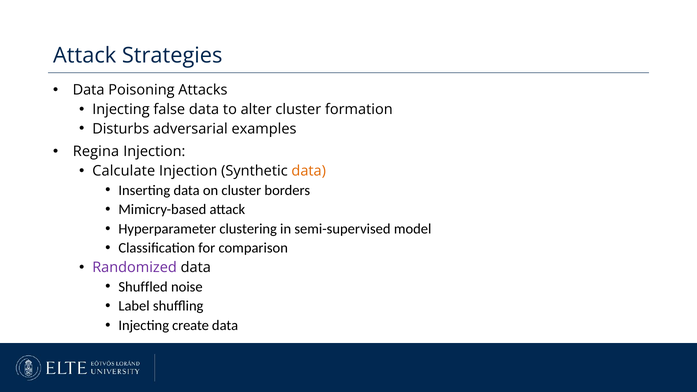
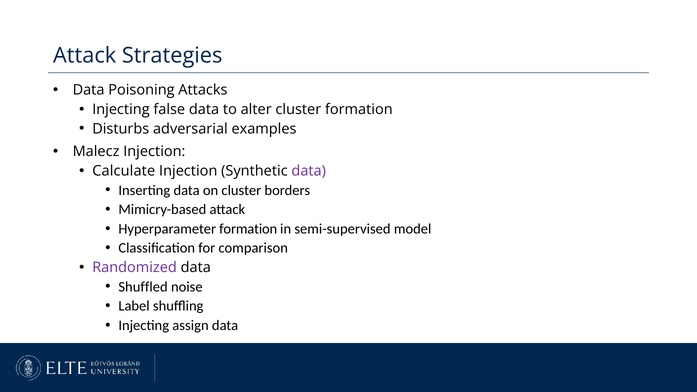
Regina: Regina -> Malecz (96, 152)
data colour: orange -> purple (309, 171)
Hyperparameter clustering: clustering -> formation (248, 229)
create: create -> assign (191, 325)
